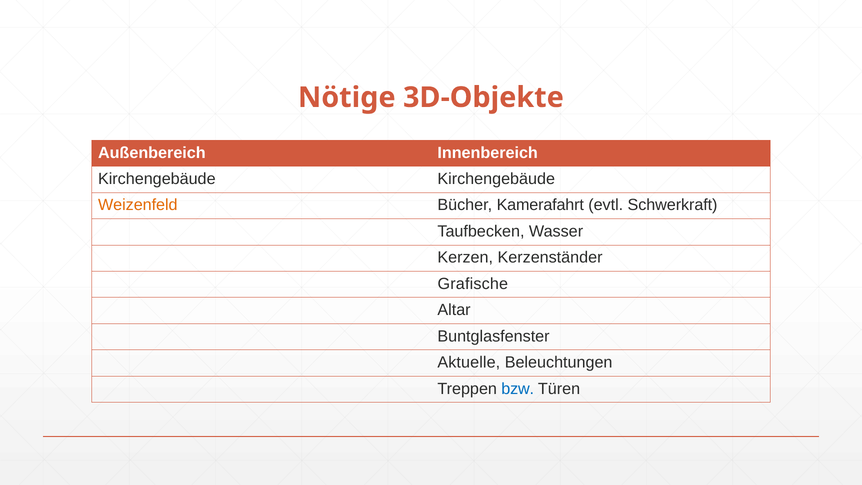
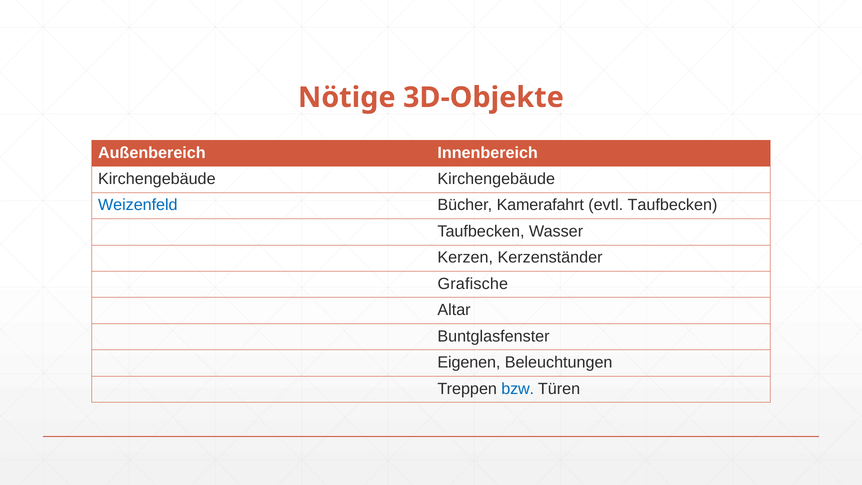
Weizenfeld colour: orange -> blue (138, 205)
evtl Schwerkraft: Schwerkraft -> Taufbecken (673, 205)
Aktuelle: Aktuelle -> Eigenen (469, 362)
